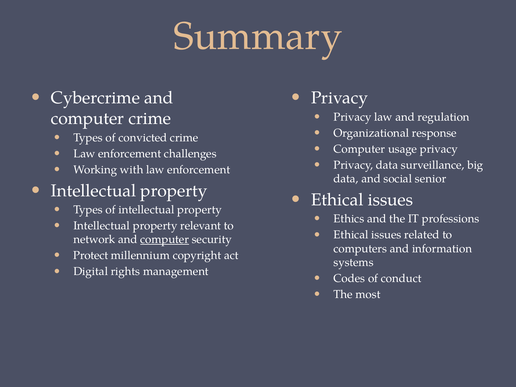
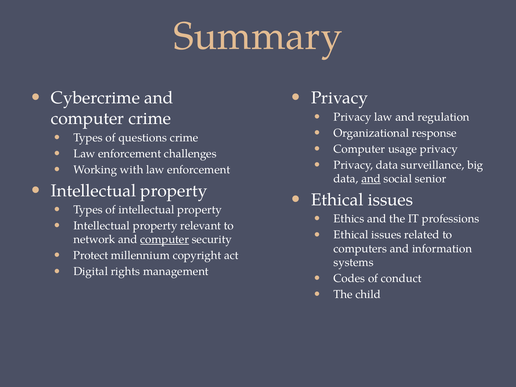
convicted: convicted -> questions (143, 138)
and underline: none -> present (371, 179)
most: most -> child (368, 294)
